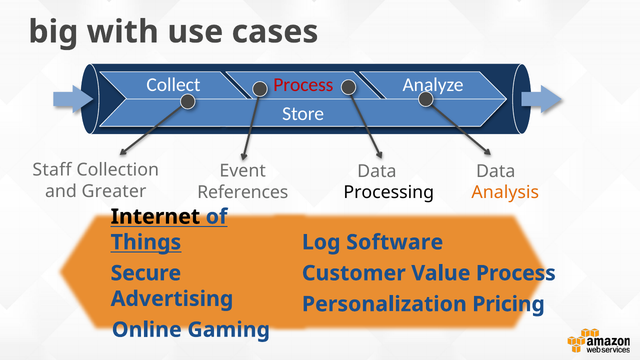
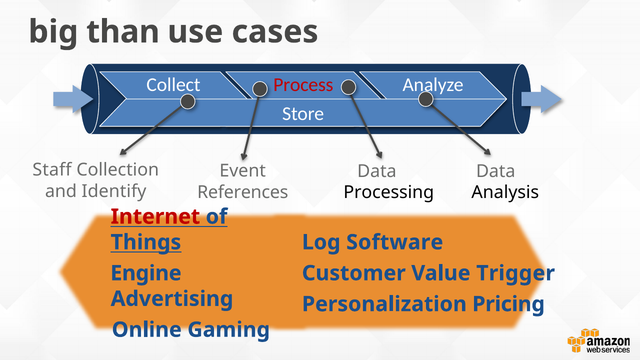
with: with -> than (123, 32)
Greater: Greater -> Identify (114, 191)
Analysis colour: orange -> black (505, 193)
Internet colour: black -> red (155, 217)
Secure: Secure -> Engine (146, 273)
Value Process: Process -> Trigger (516, 273)
